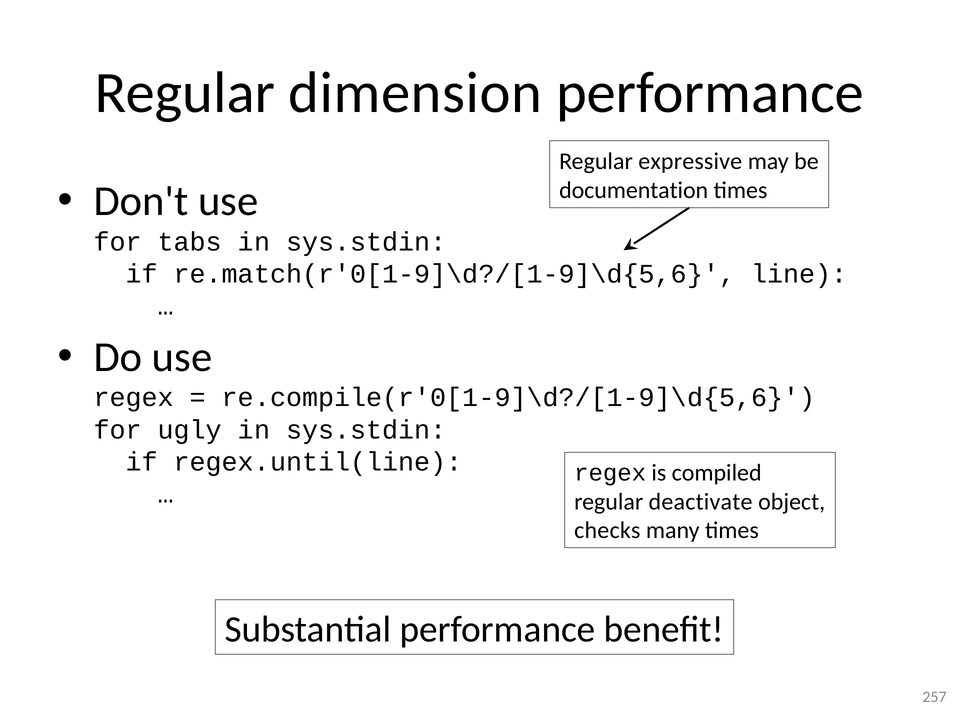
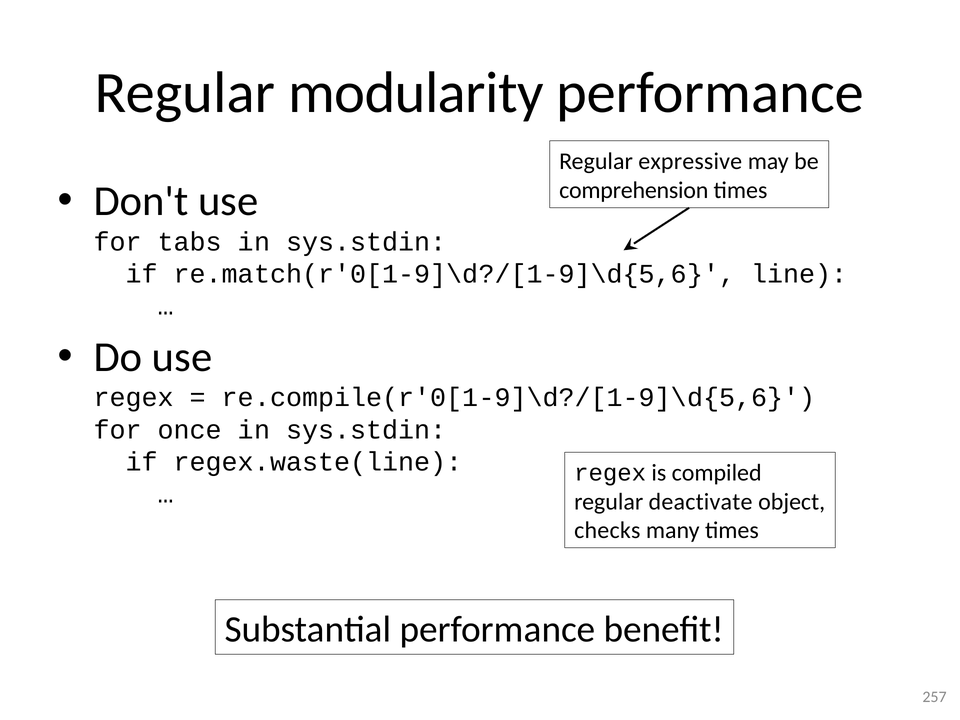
dimension: dimension -> modularity (416, 93)
documentation: documentation -> comprehension (634, 190)
ugly: ugly -> once (190, 430)
regex.until(line: regex.until(line -> regex.waste(line (318, 462)
